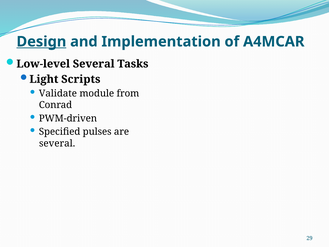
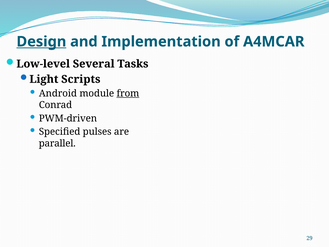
Validate: Validate -> Android (58, 93)
from underline: none -> present (128, 93)
several: several -> parallel (57, 143)
